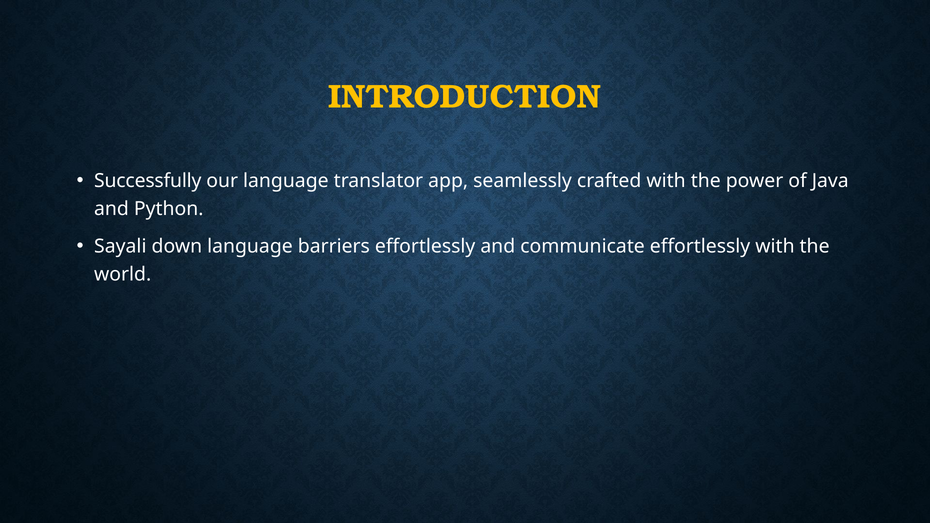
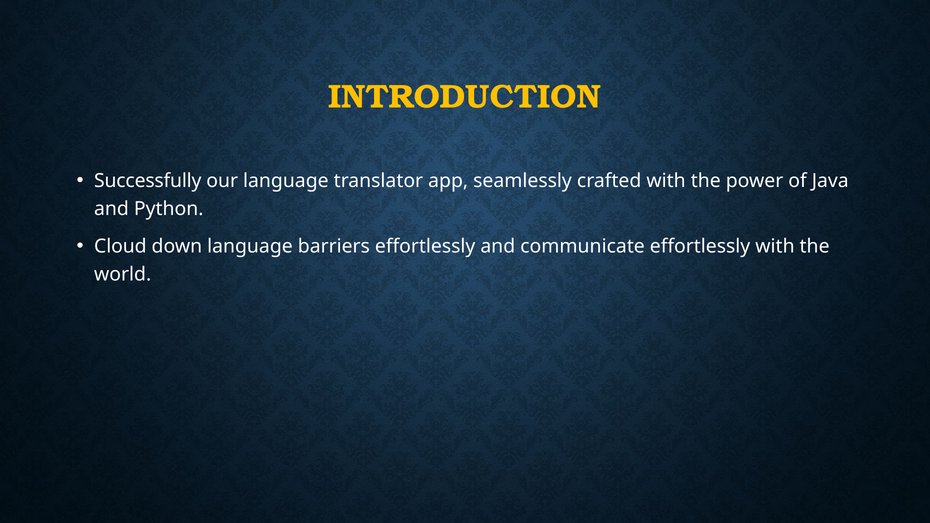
Sayali: Sayali -> Cloud (120, 246)
